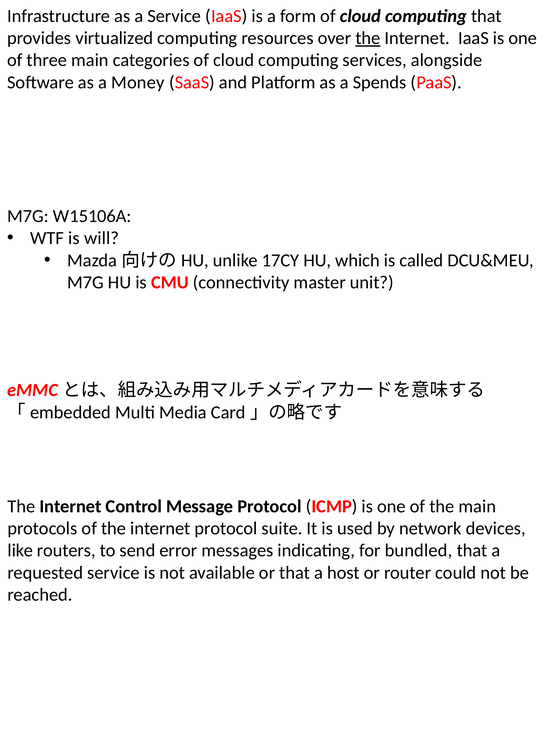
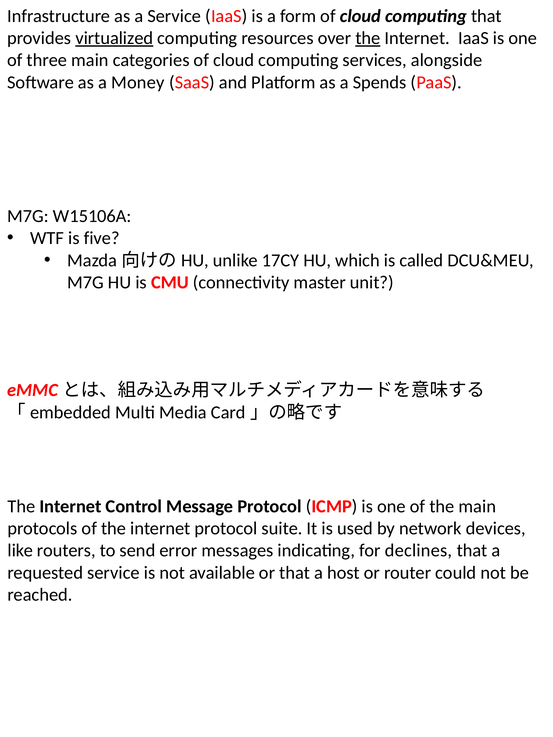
virtualized underline: none -> present (114, 38)
will: will -> five (102, 238)
bundled: bundled -> declines (419, 551)
